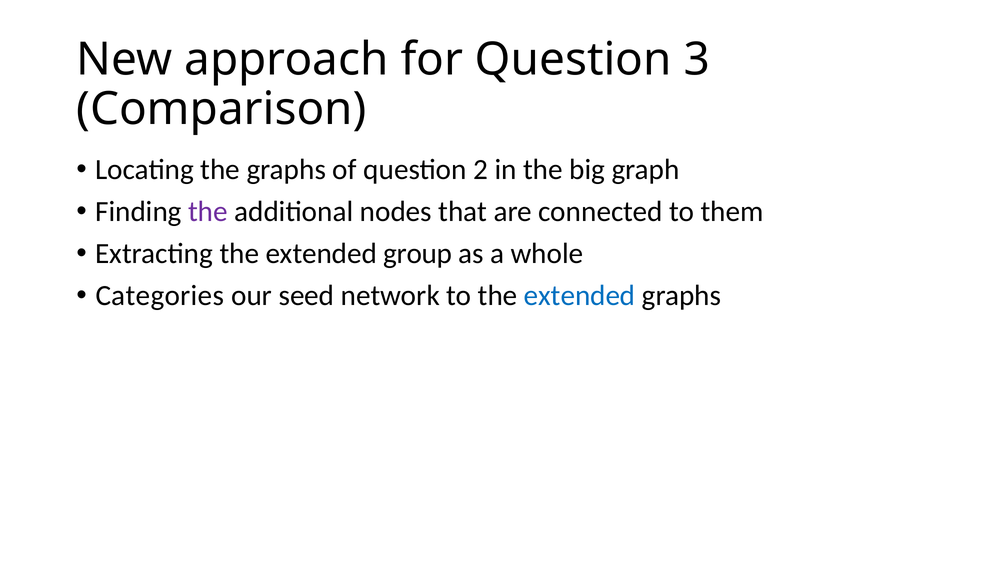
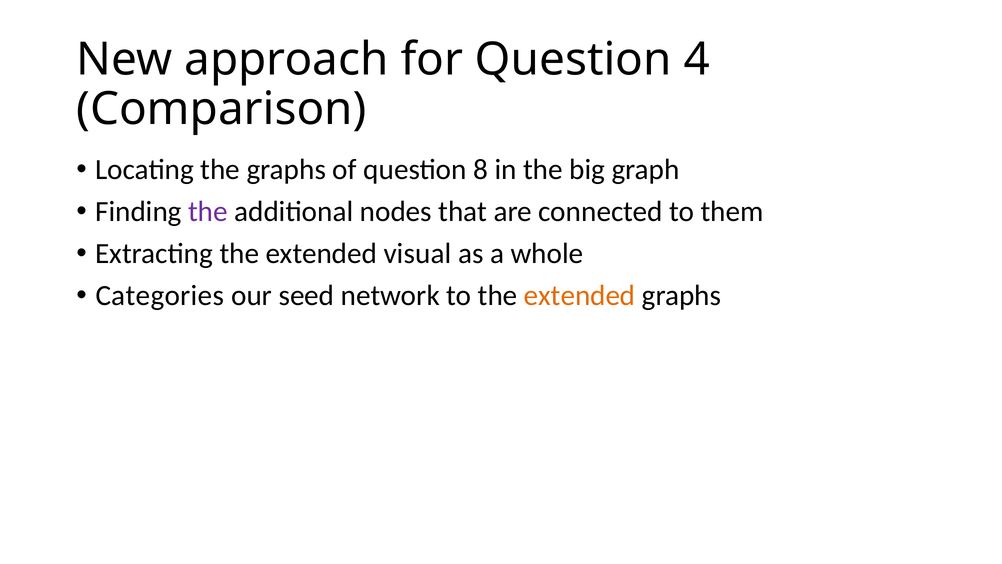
3: 3 -> 4 (697, 59)
2: 2 -> 8 (481, 169)
group: group -> visual (418, 253)
extended colour: blue -> orange (580, 295)
